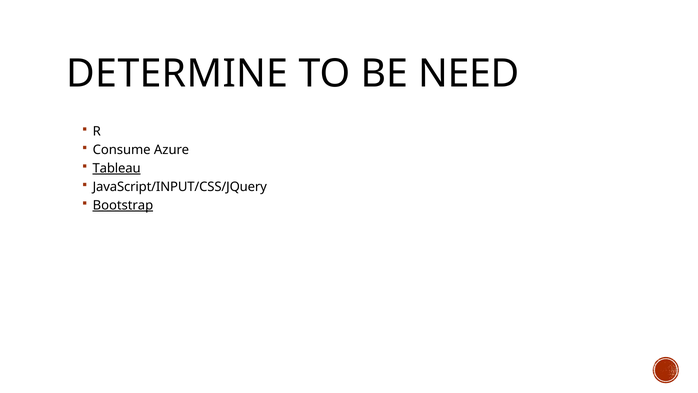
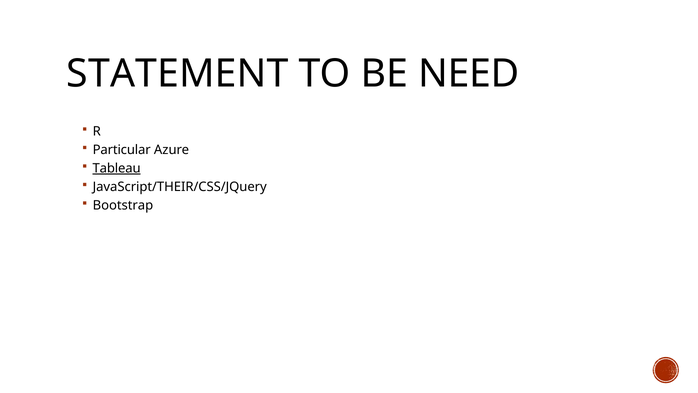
DETERMINE: DETERMINE -> STATEMENT (178, 74)
Consume: Consume -> Particular (122, 150)
JavaScript/INPUT/CSS/JQuery: JavaScript/INPUT/CSS/JQuery -> JavaScript/THEIR/CSS/JQuery (180, 187)
Bootstrap underline: present -> none (123, 205)
